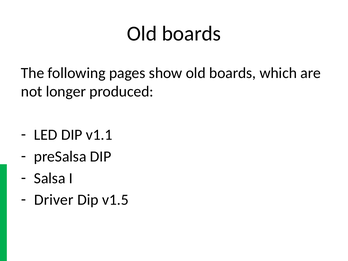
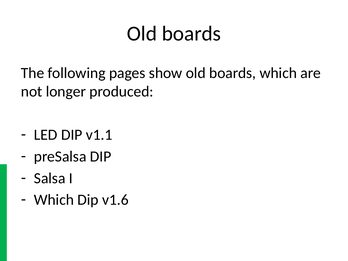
Driver: Driver -> Which (54, 200)
v1.5: v1.5 -> v1.6 (115, 200)
